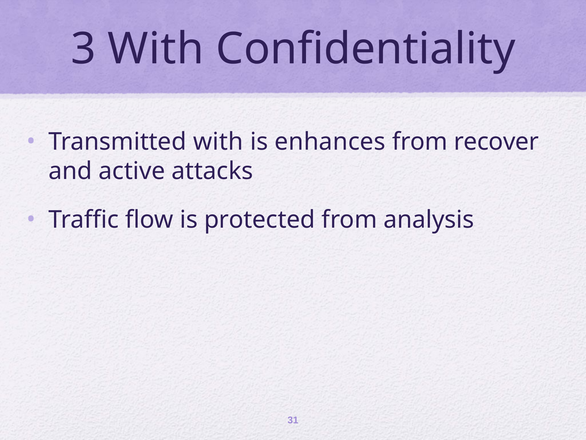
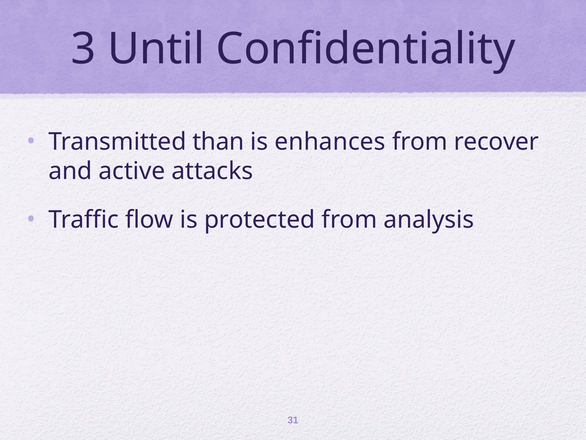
3 With: With -> Until (156, 49)
Transmitted with: with -> than (218, 141)
